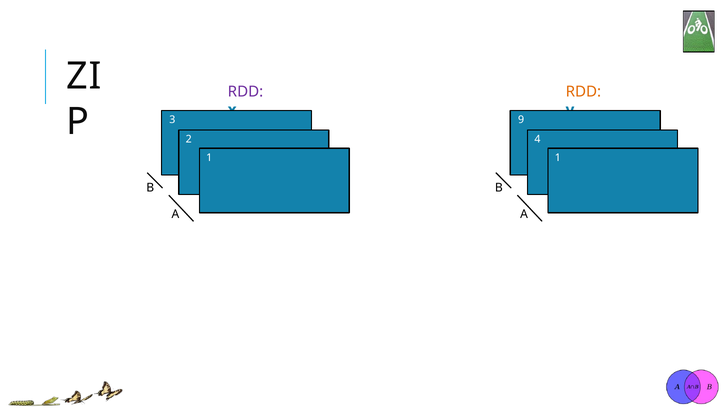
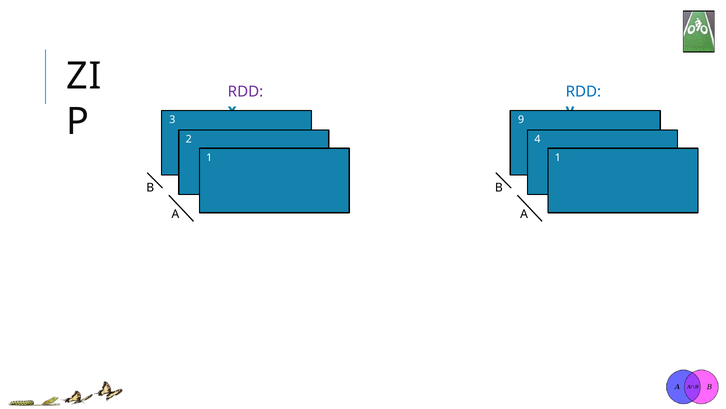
RDD colour: orange -> blue (583, 92)
